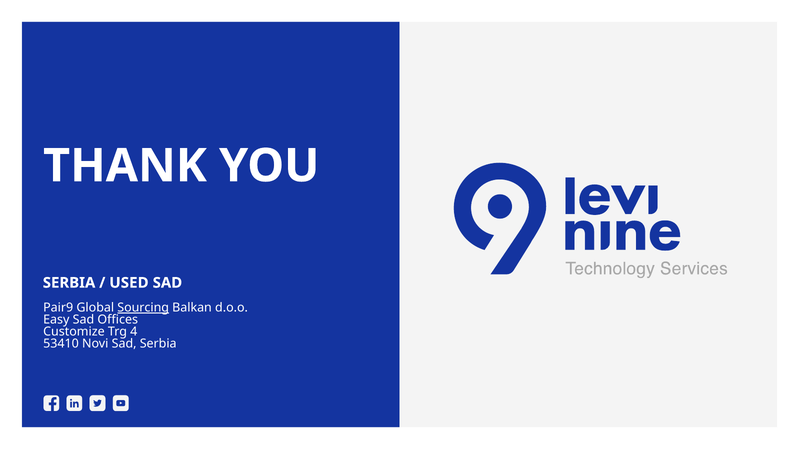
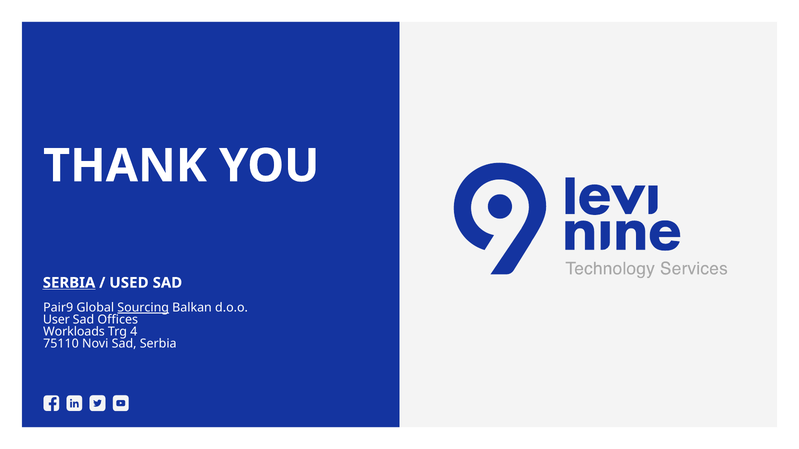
SERBIA underline: none -> present (69, 283)
Easy: Easy -> User (56, 320)
Customize: Customize -> Workloads (74, 332)
53410: 53410 -> 75110 (61, 344)
